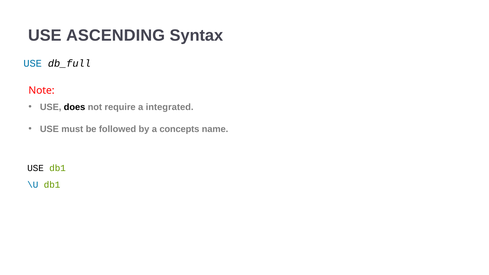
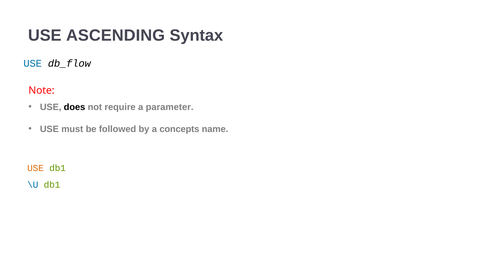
db_full: db_full -> db_flow (69, 63)
integrated: integrated -> parameter (170, 107)
USE colour: black -> orange (36, 168)
